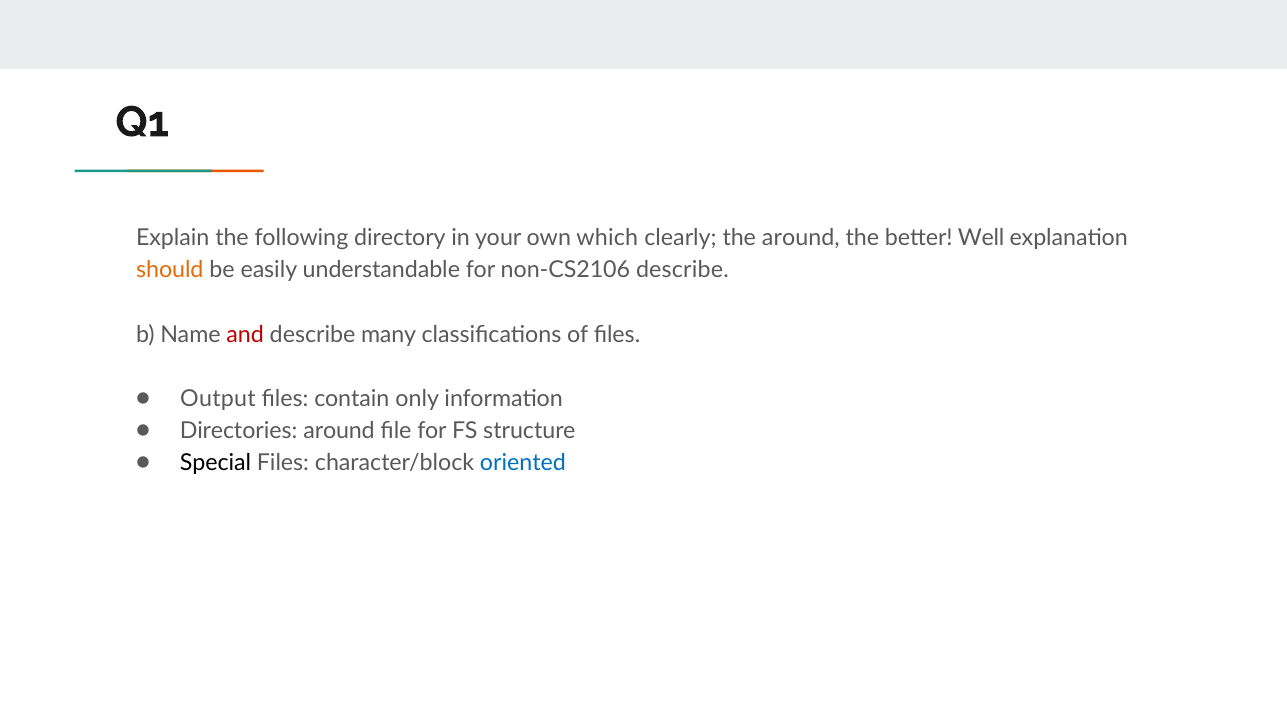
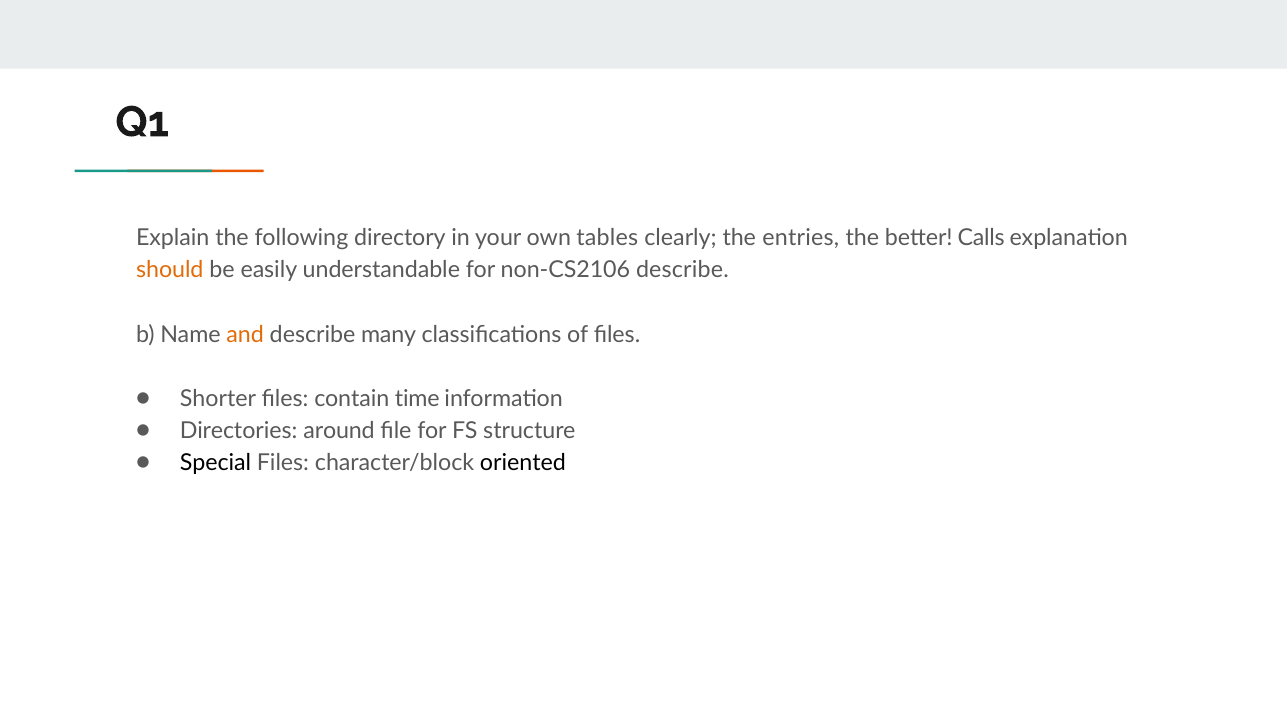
which: which -> tables (607, 238)
the around: around -> entries (801, 238)
Well: Well -> Calls (981, 238)
and colour: red -> orange (245, 334)
Output: Output -> Shorter (218, 398)
only: only -> time (417, 398)
oriented colour: blue -> black (523, 463)
